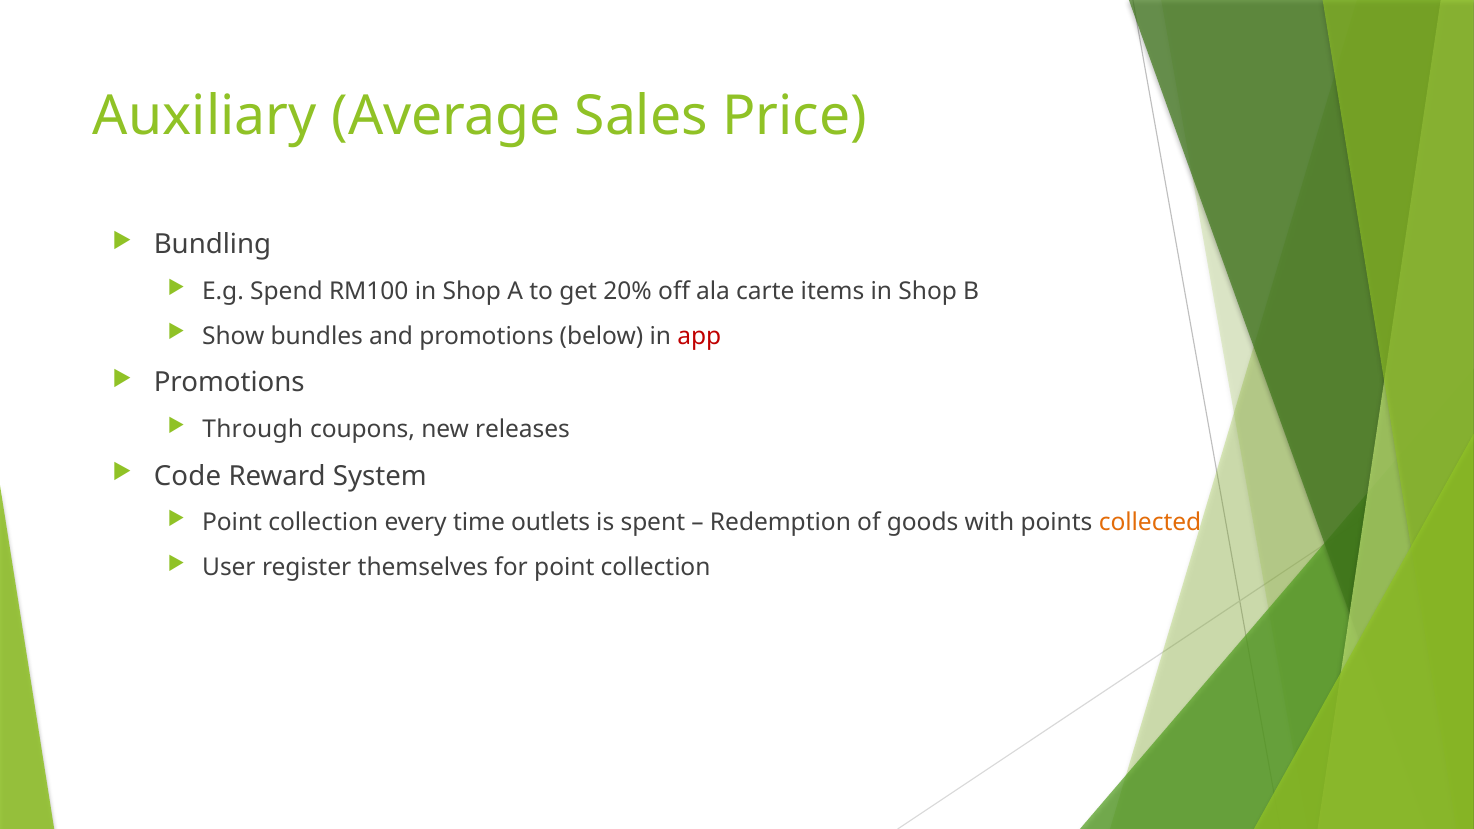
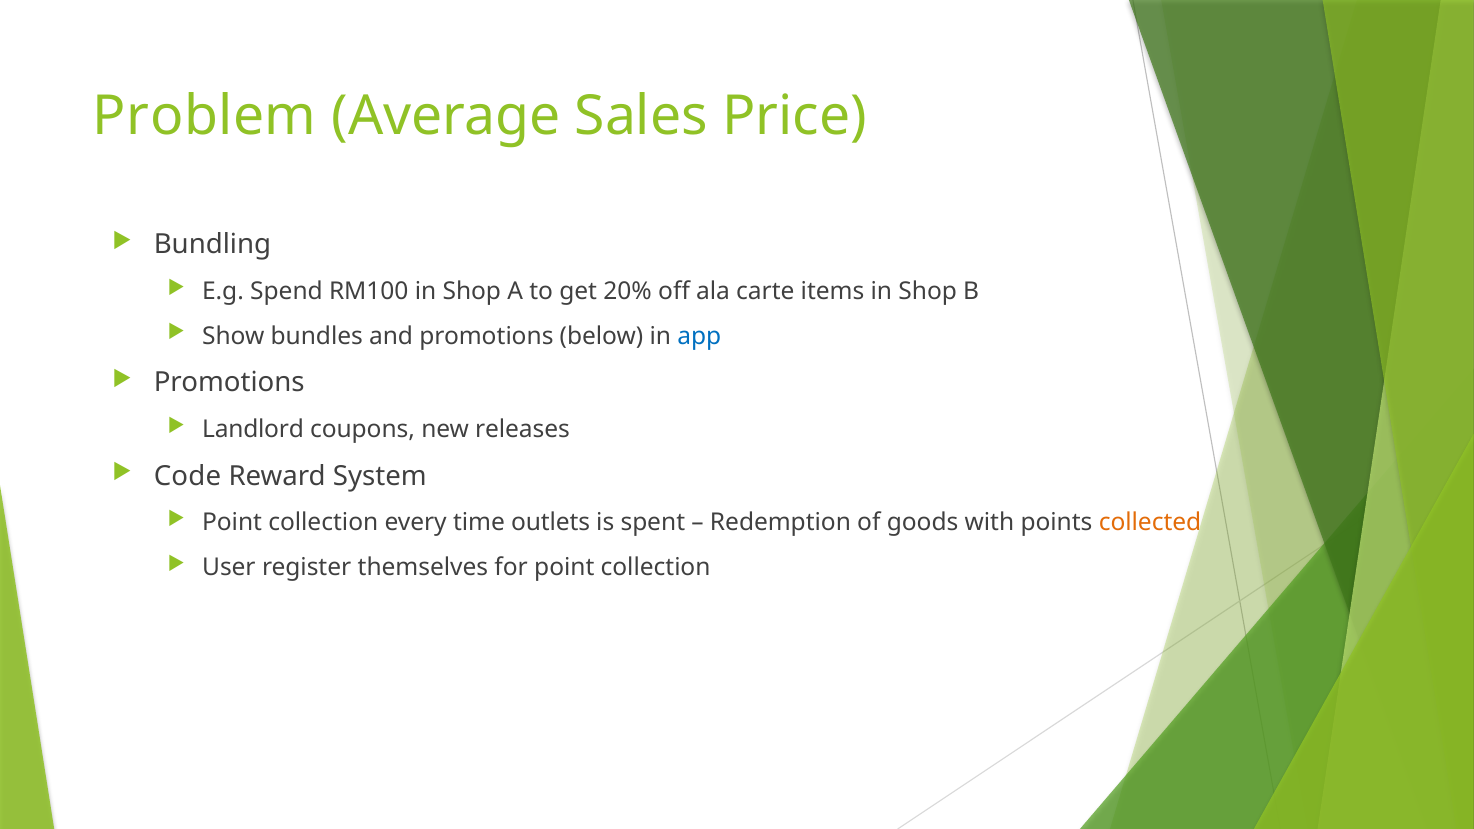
Auxiliary: Auxiliary -> Problem (205, 116)
app colour: red -> blue (699, 336)
Through: Through -> Landlord (253, 429)
